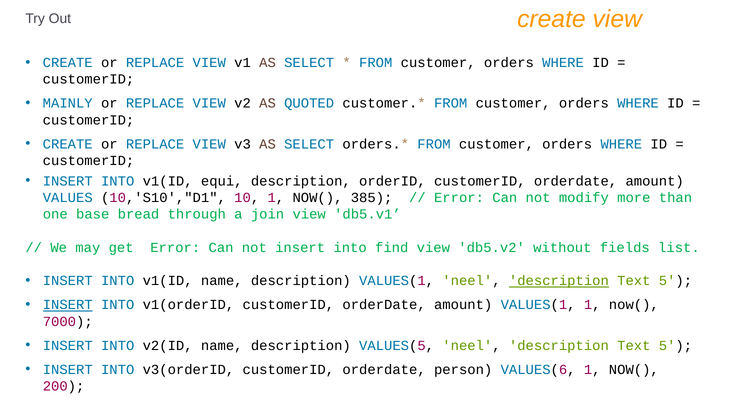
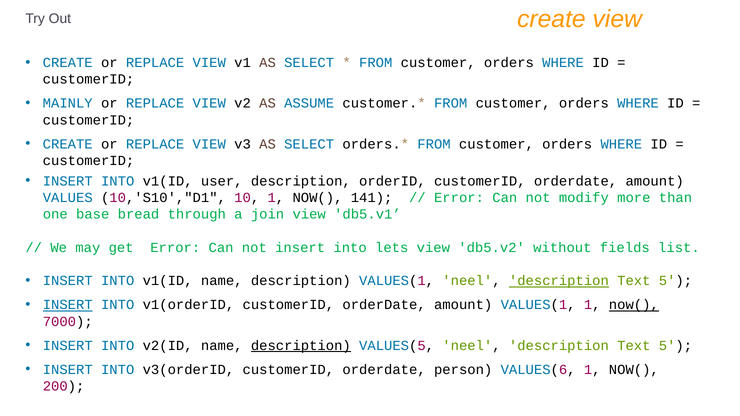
QUOTED: QUOTED -> ASSUME (309, 103)
equi: equi -> user (222, 181)
385: 385 -> 141 (372, 198)
find: find -> lets (392, 248)
now( underline: none -> present (634, 305)
description underline: none -> present (301, 346)
